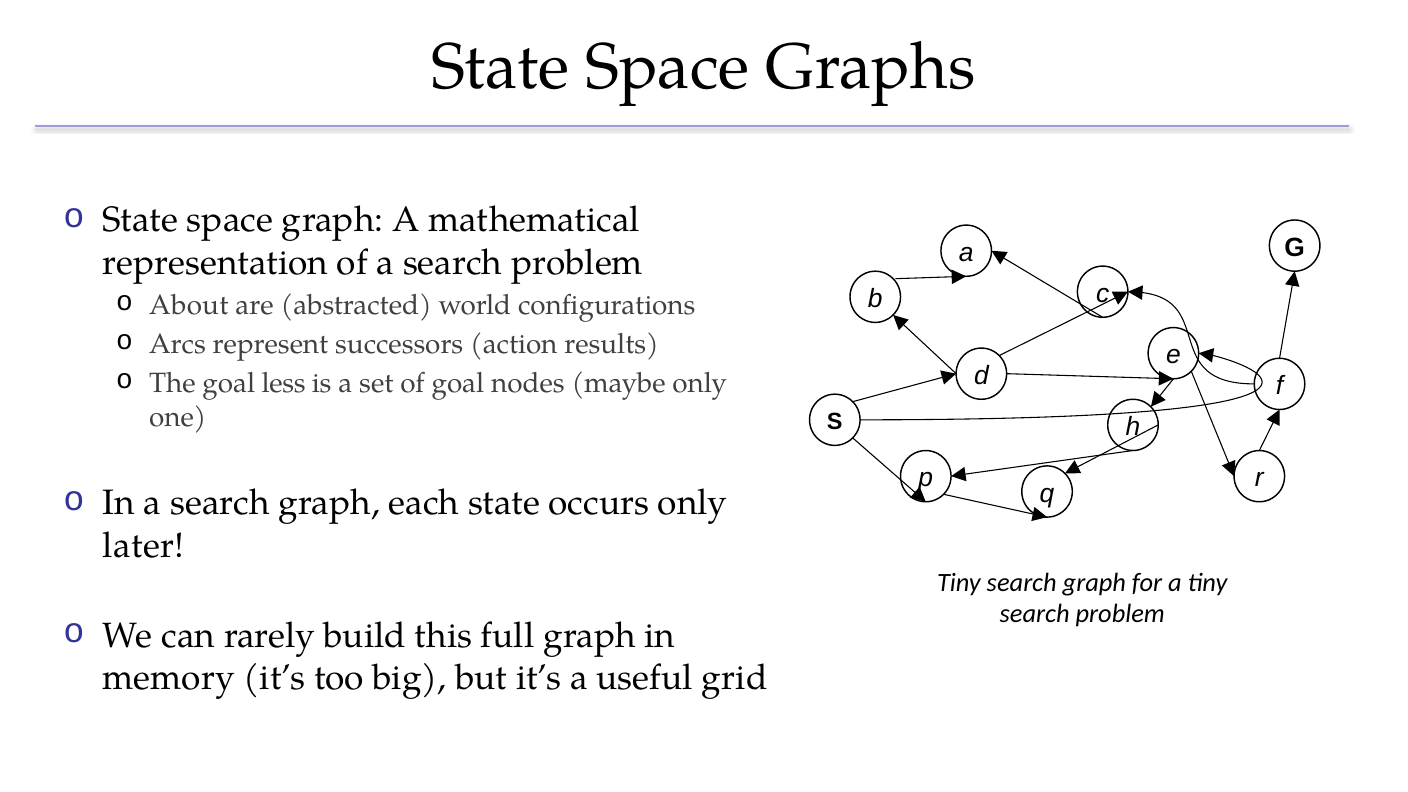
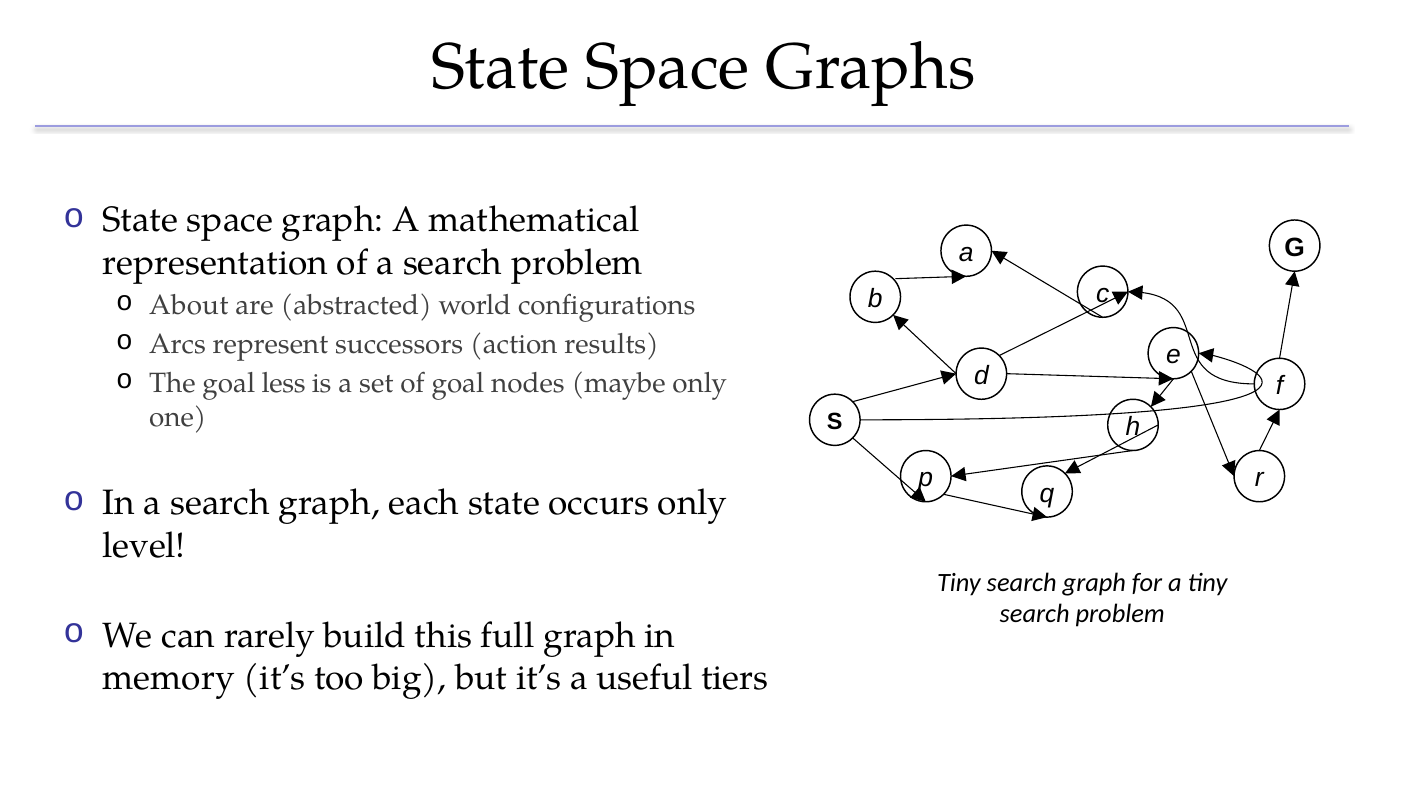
later: later -> level (144, 546)
grid: grid -> tiers (735, 678)
